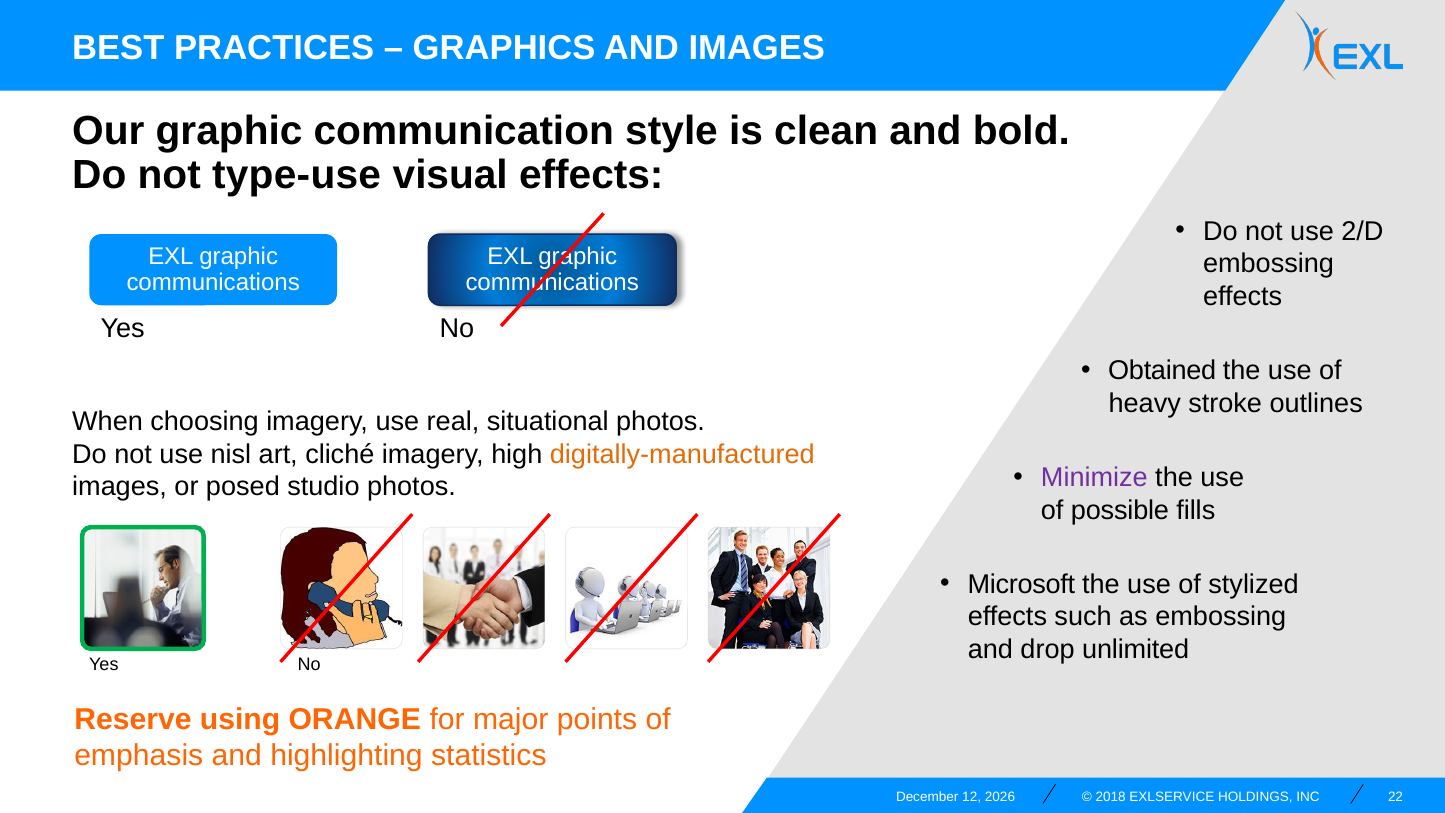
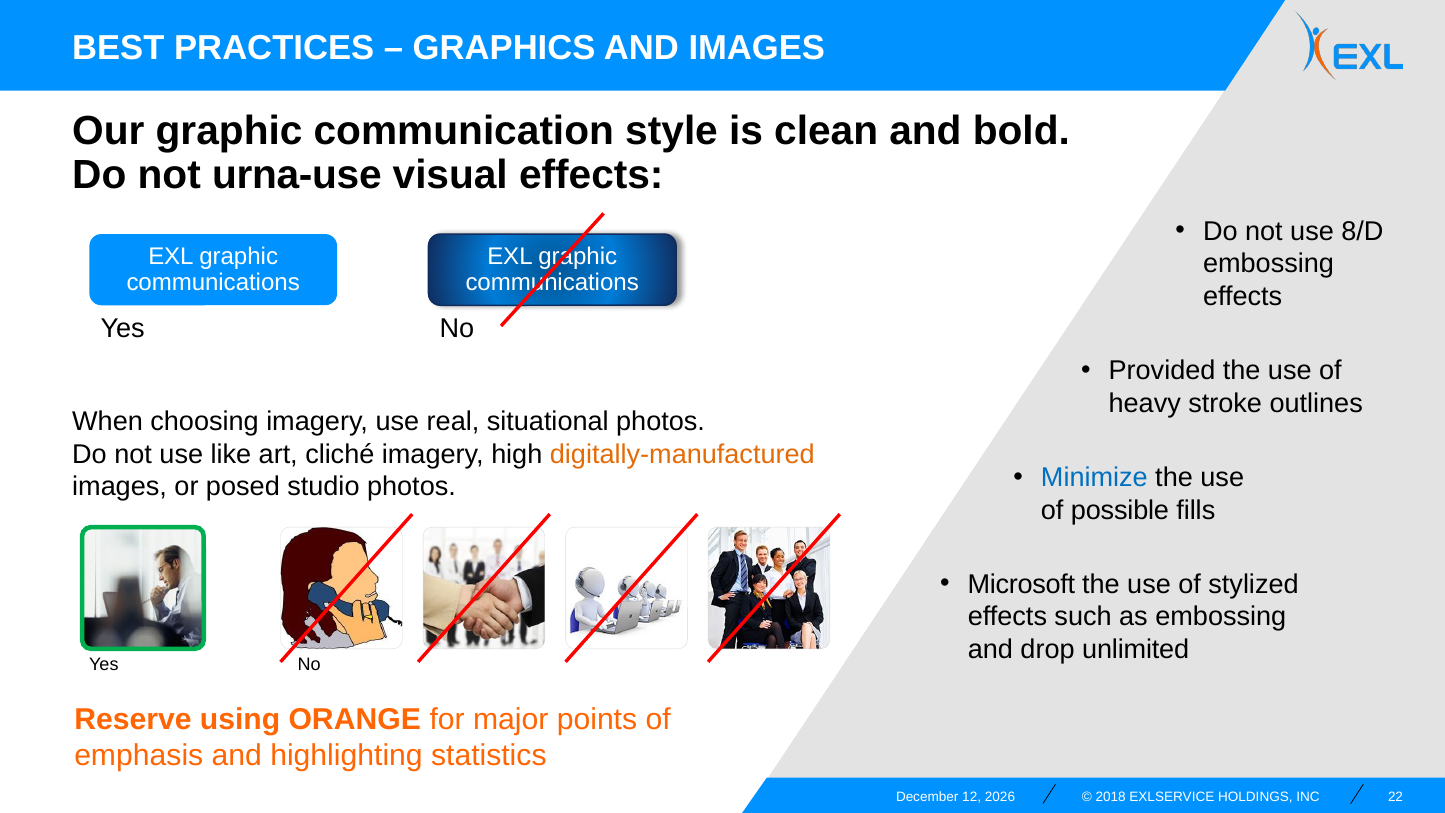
type-use: type-use -> urna-use (297, 175)
2/D: 2/D -> 8/D (1362, 231)
Obtained: Obtained -> Provided (1162, 371)
nisl: nisl -> like (231, 454)
Minimize colour: purple -> blue (1094, 478)
